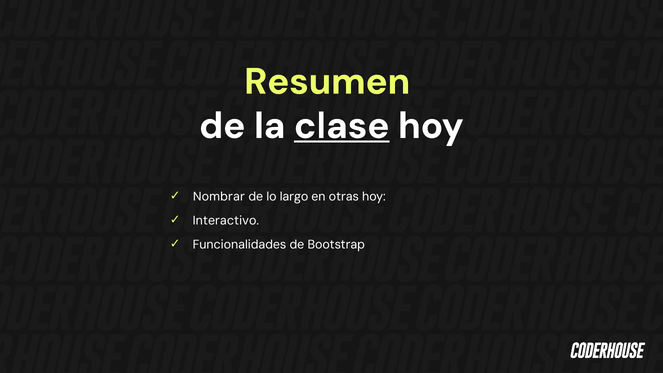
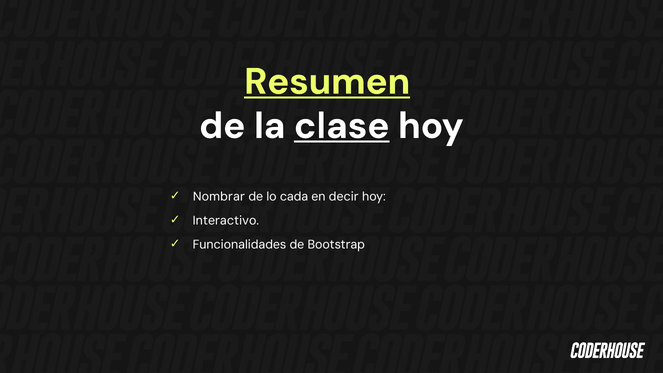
Resumen underline: none -> present (327, 82)
largo: largo -> cada (294, 196)
otras: otras -> decir (344, 196)
